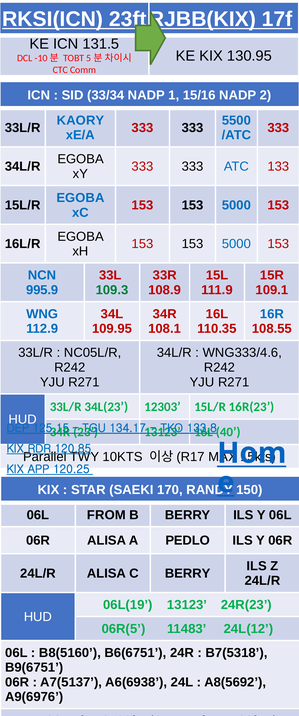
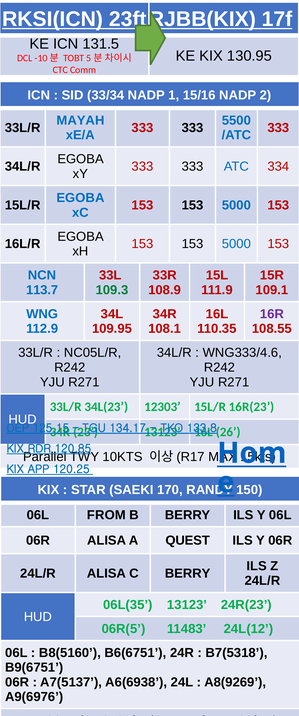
KAORY: KAORY -> MAYAH (81, 120)
133: 133 -> 334 (278, 166)
995.9: 995.9 -> 113.7 (42, 290)
16R colour: blue -> purple (272, 314)
40: 40 -> 26 (228, 432)
PEDLO: PEDLO -> QUEST (188, 540)
06L(19: 06L(19 -> 06L(35 (128, 604)
A8(5692: A8(5692 -> A8(9269 (235, 682)
